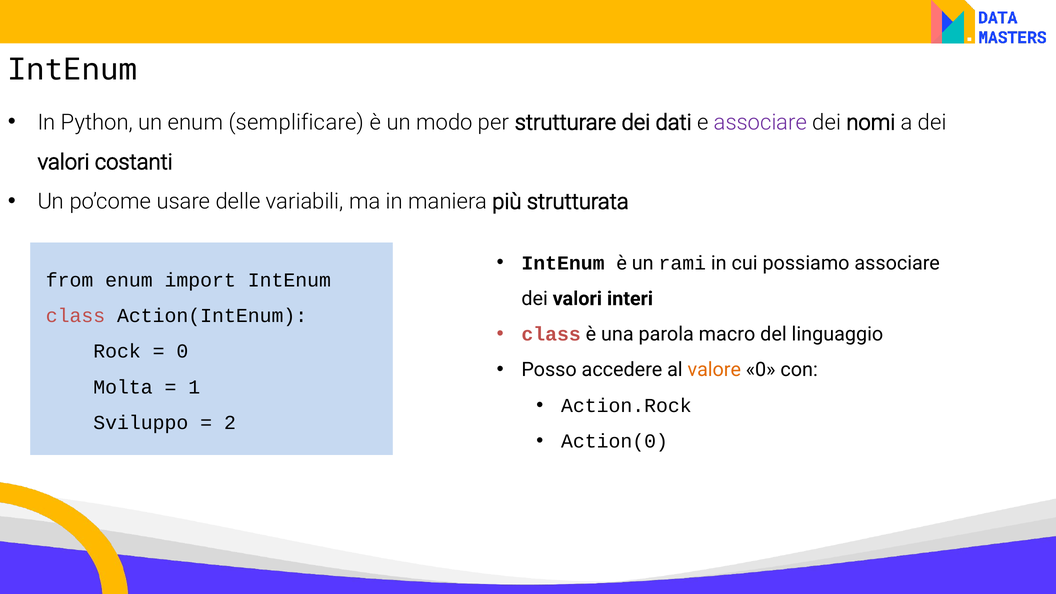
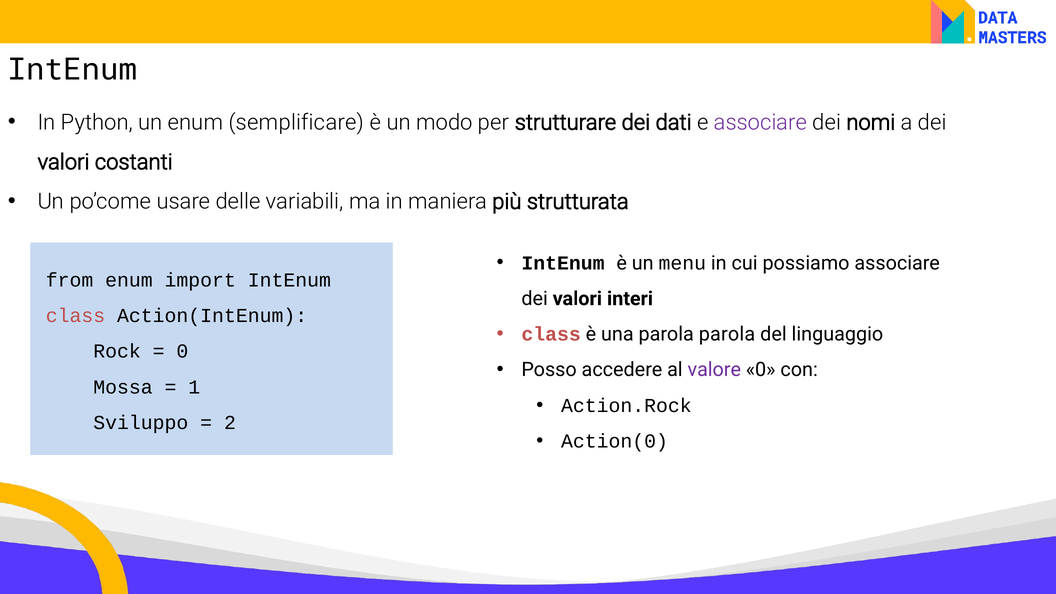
rami: rami -> menu (682, 263)
parola macro: macro -> parola (727, 334)
valore colour: orange -> purple (714, 370)
Molta: Molta -> Mossa (123, 387)
